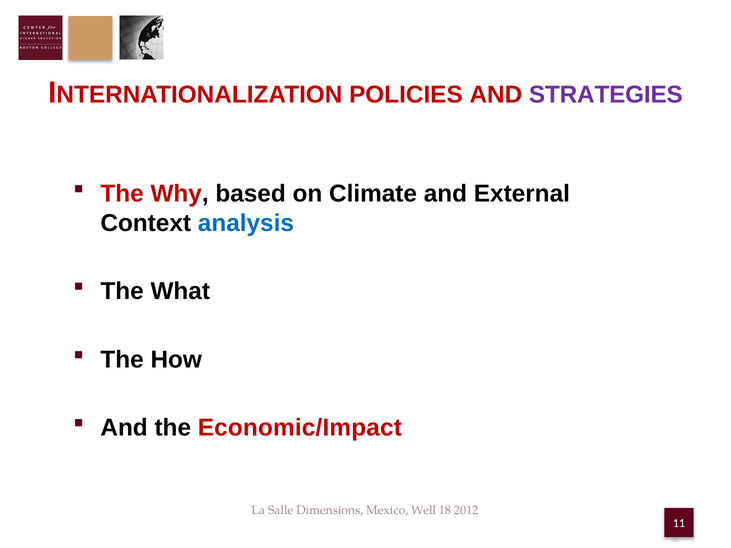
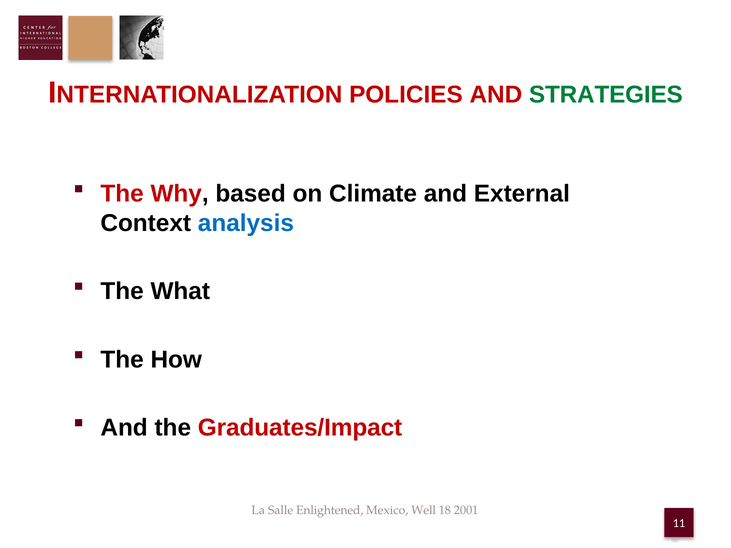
STRATEGIES colour: purple -> green (606, 95)
Economic/Impact: Economic/Impact -> Graduates/Impact (300, 428)
Dimensions: Dimensions -> Enlightened (330, 510)
2012: 2012 -> 2001 (466, 510)
